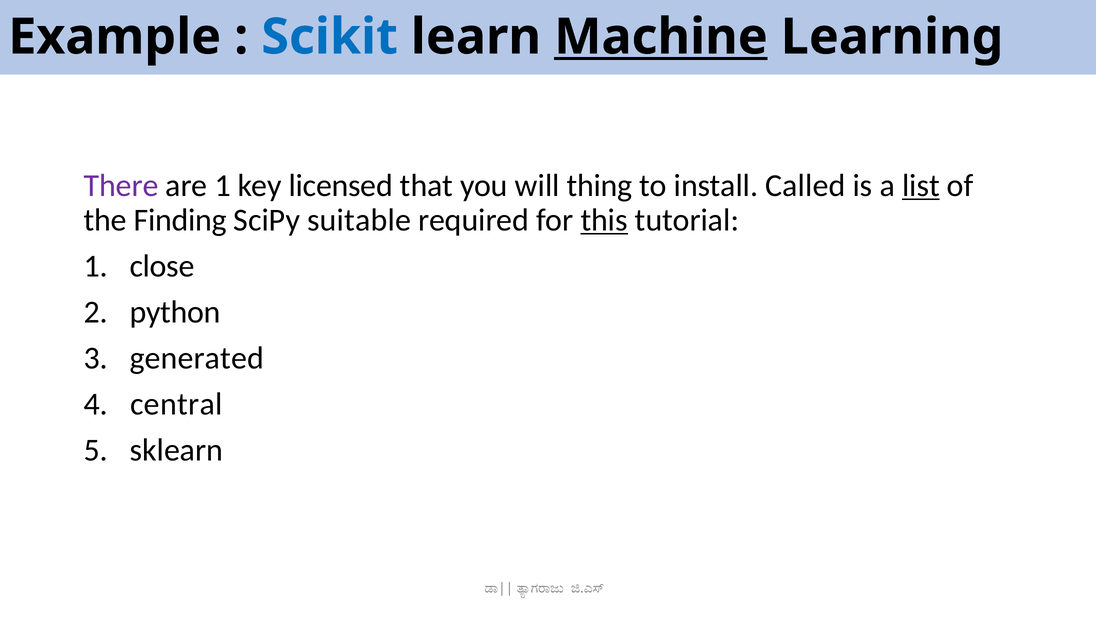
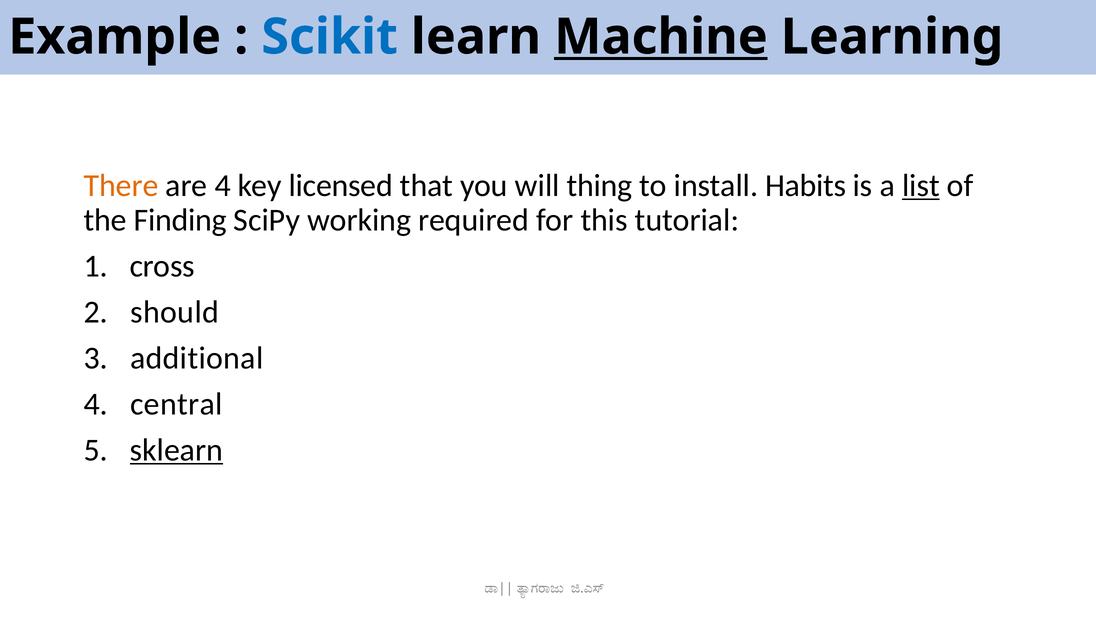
There colour: purple -> orange (121, 185)
are 1: 1 -> 4 (223, 185)
Called: Called -> Habits (806, 185)
suitable: suitable -> working (359, 220)
this underline: present -> none (604, 220)
close: close -> cross (162, 266)
python: python -> should (175, 312)
generated: generated -> additional (197, 358)
sklearn underline: none -> present (176, 450)
